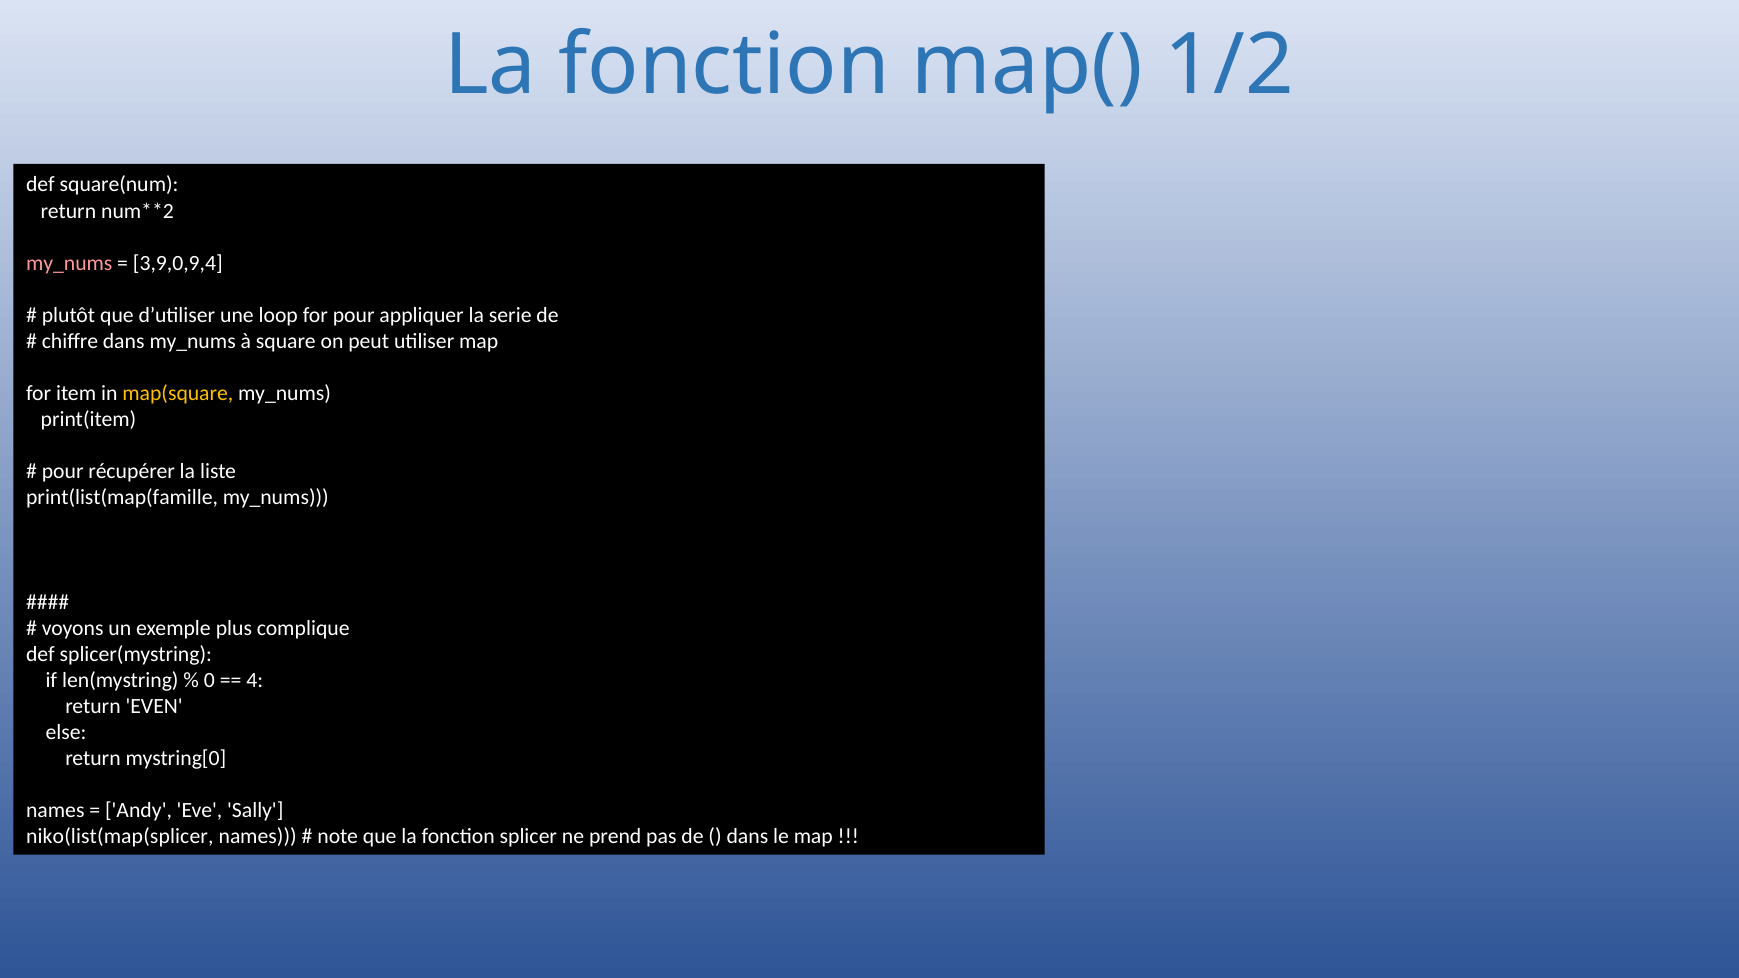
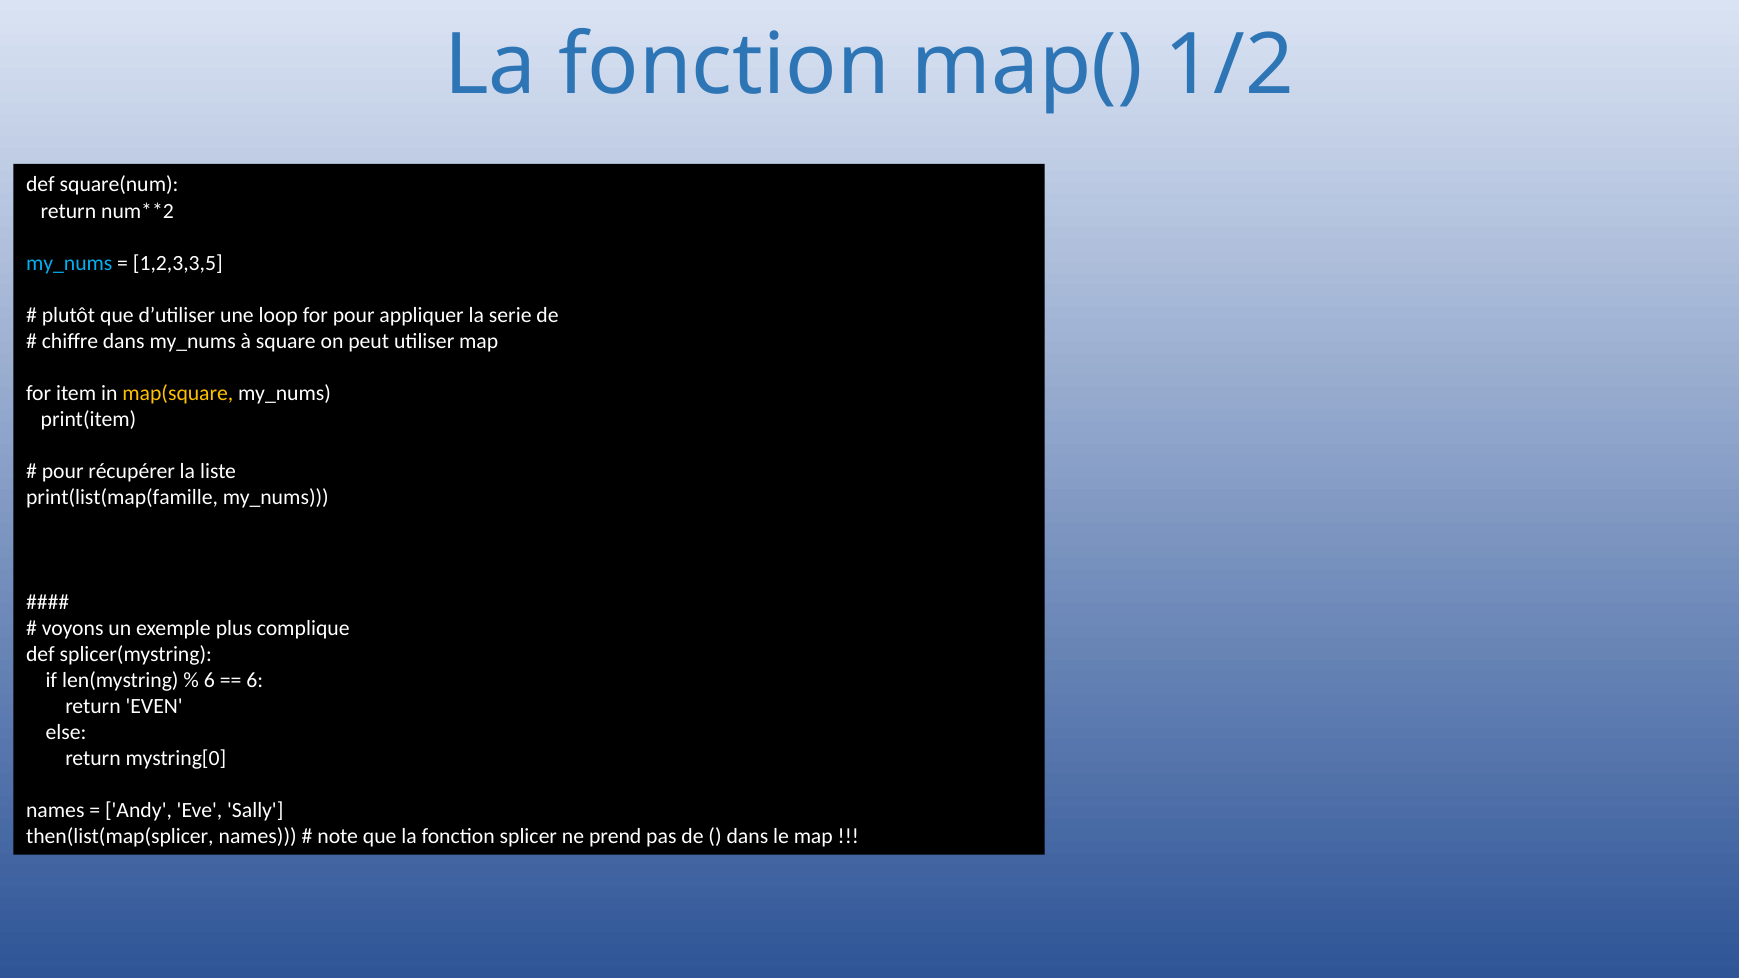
my_nums colour: pink -> light blue (69, 263)
3,9,0,9,4: 3,9,0,9,4 -> 1,2,3,3,5 (178, 263)
0: 0 -> 6 (209, 680)
4: 4 -> 6 (255, 680)
niko(list(map(splicer: niko(list(map(splicer -> then(list(map(splicer (120, 837)
